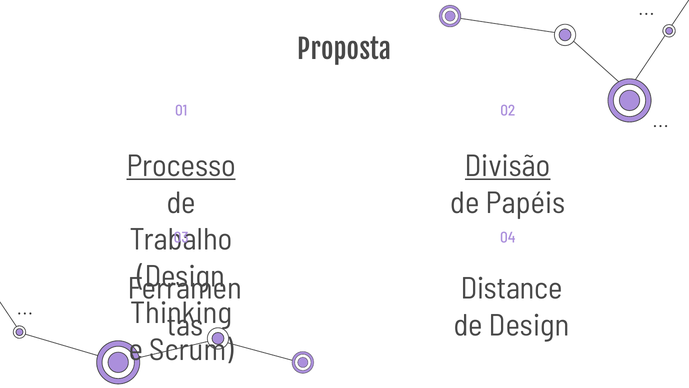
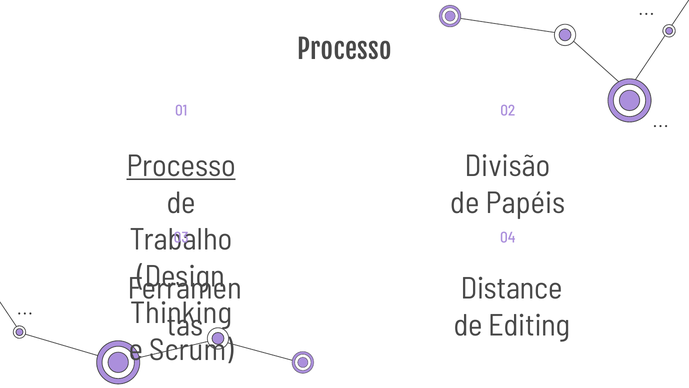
Proposta: Proposta -> Processo (344, 50)
Divisão underline: present -> none (508, 166)
de Design: Design -> Editing (529, 325)
